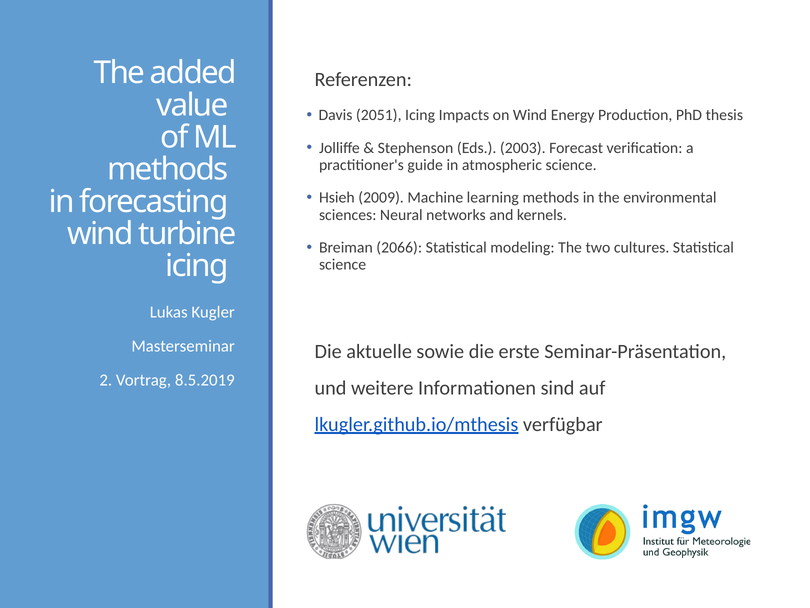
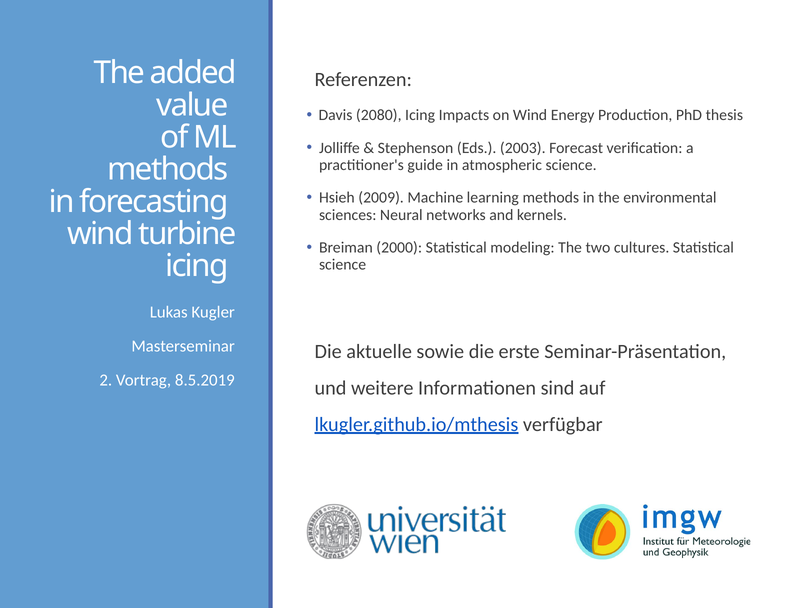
2051: 2051 -> 2080 (379, 115)
2066: 2066 -> 2000 (399, 247)
